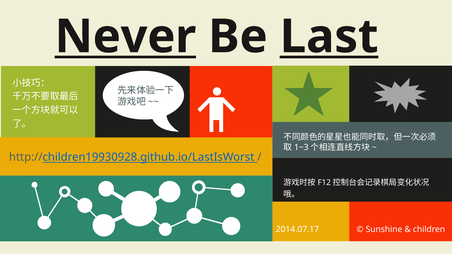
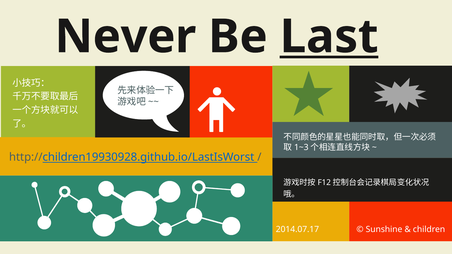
Never underline: present -> none (125, 37)
